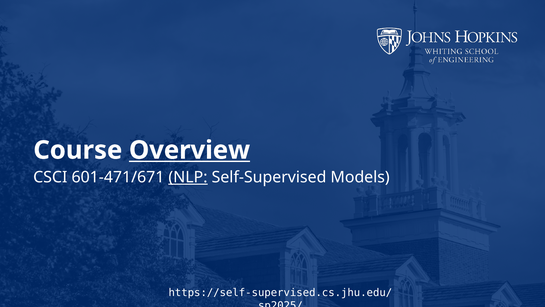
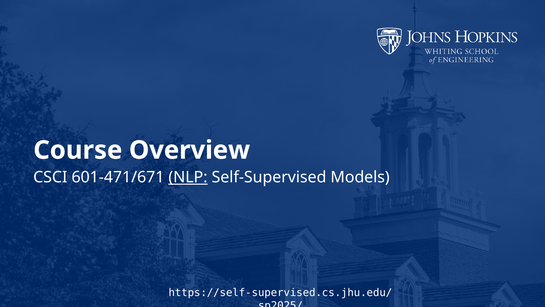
Overview underline: present -> none (190, 150)
